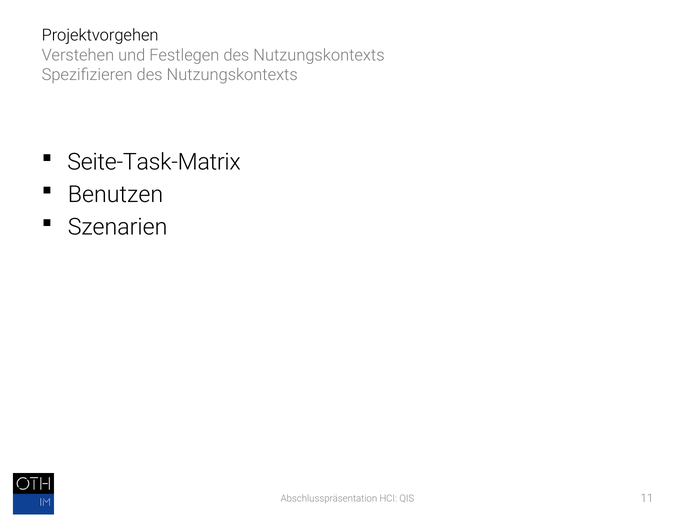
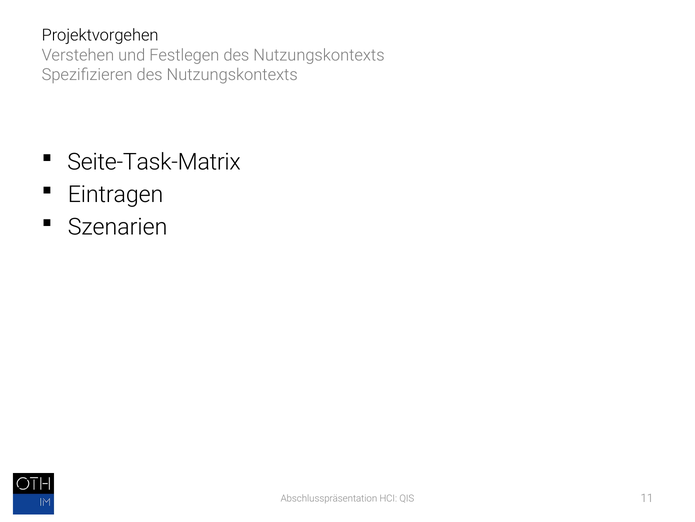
Benutzen: Benutzen -> Eintragen (116, 194)
